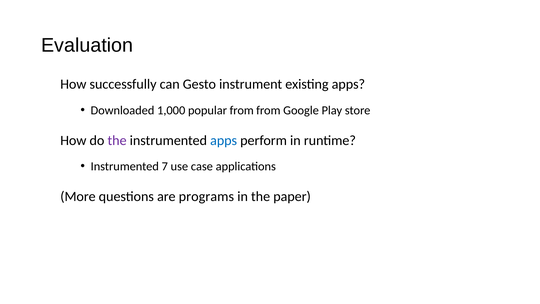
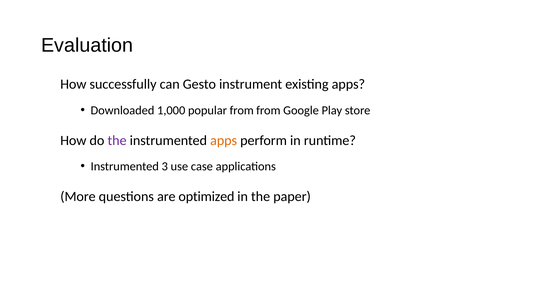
apps colour: blue -> orange (224, 140)
7: 7 -> 3 (165, 166)
programs: programs -> optimized (206, 196)
